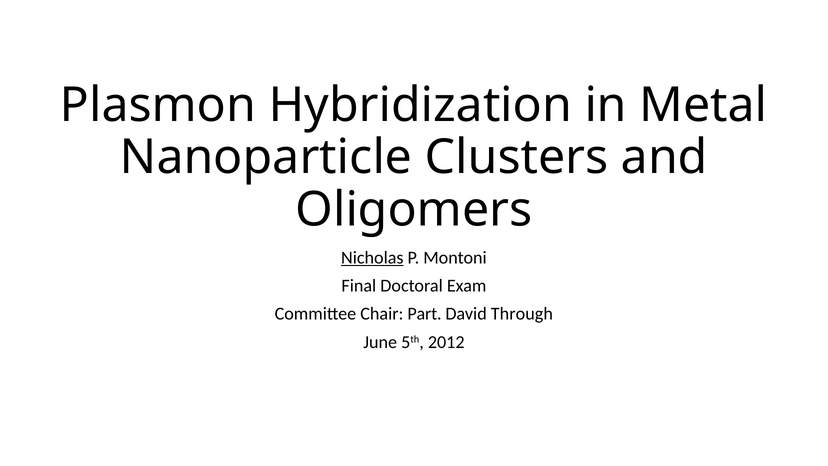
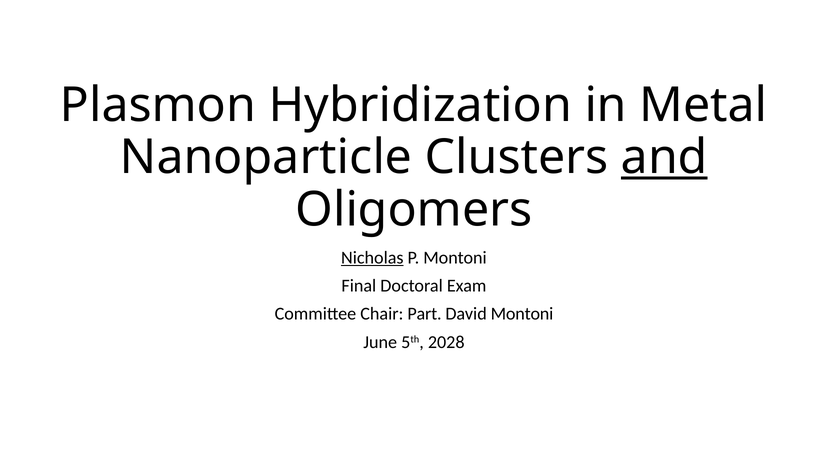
and underline: none -> present (664, 157)
David Through: Through -> Montoni (522, 314)
2012: 2012 -> 2028 (446, 342)
